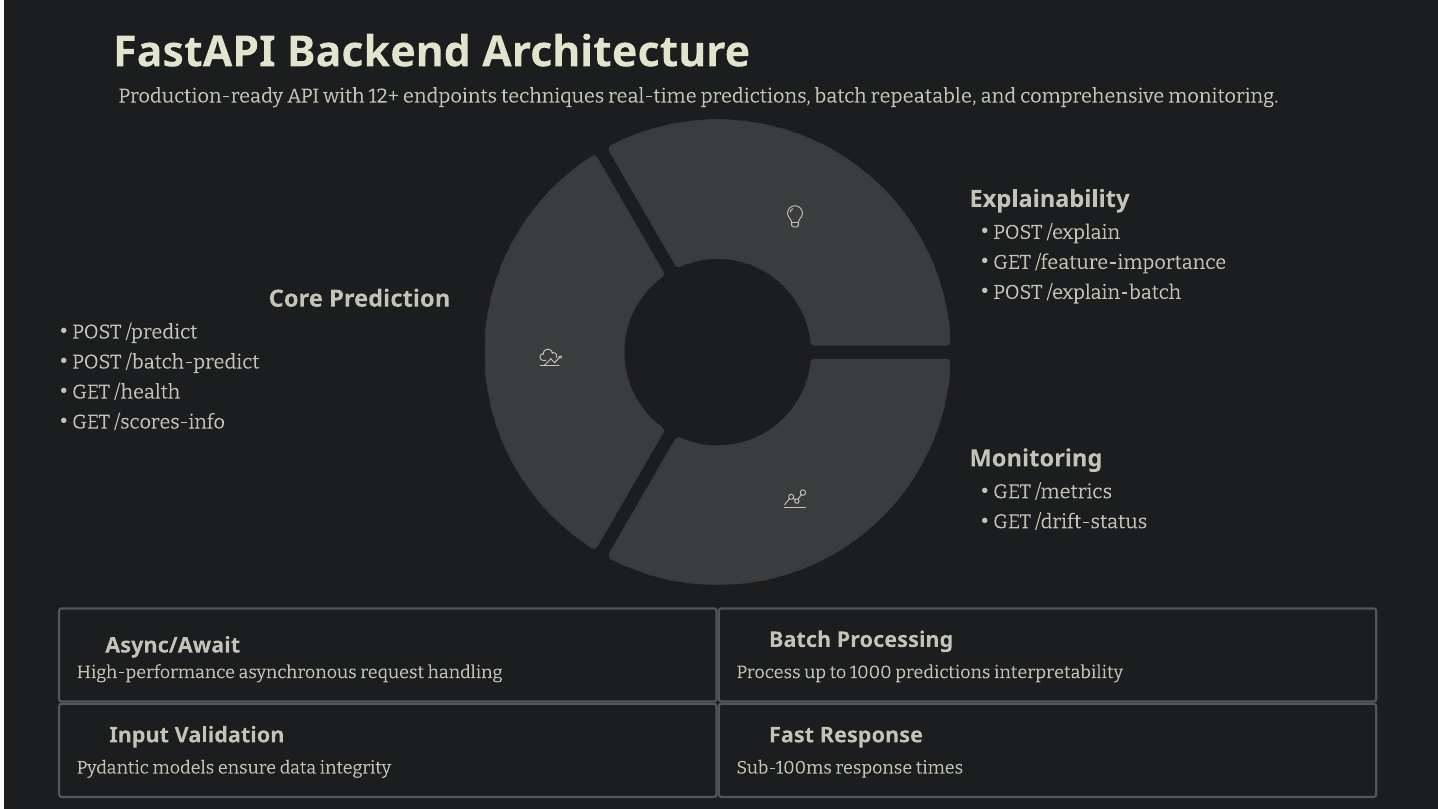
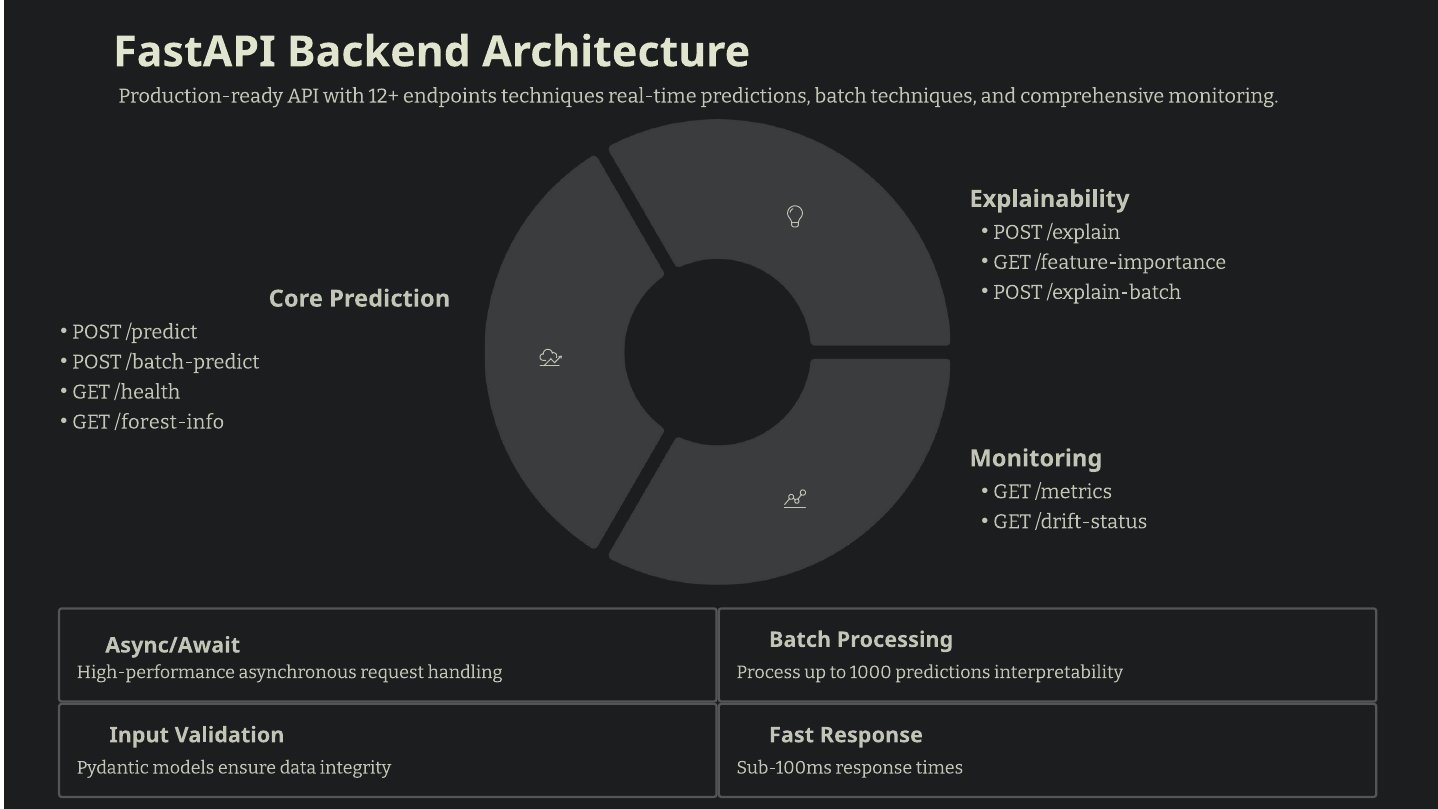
batch repeatable: repeatable -> techniques (924, 96)
/scores-info: /scores-info -> /forest-info (169, 422)
